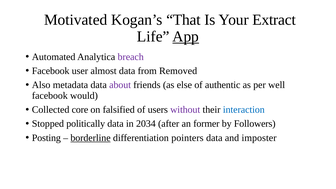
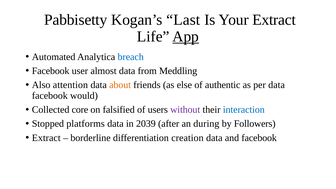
Motivated: Motivated -> Pabbisetty (76, 20)
That: That -> Last (183, 20)
breach colour: purple -> blue (131, 57)
Removed: Removed -> Meddling (178, 71)
metadata: metadata -> attention (70, 85)
about colour: purple -> orange (120, 85)
per well: well -> data (277, 85)
politically: politically -> platforms (86, 124)
2034: 2034 -> 2039 (146, 124)
former: former -> during (206, 124)
Posting: Posting -> Extract (46, 138)
borderline underline: present -> none (91, 138)
pointers: pointers -> creation (187, 138)
and imposter: imposter -> facebook (259, 138)
